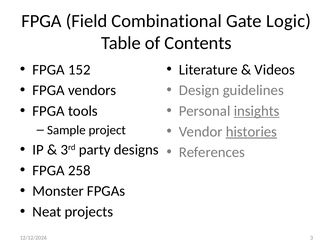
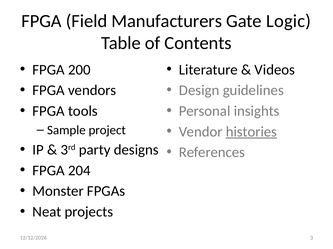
Combinational: Combinational -> Manufacturers (167, 21)
152: 152 -> 200 (79, 70)
insights underline: present -> none (257, 111)
258: 258 -> 204 (79, 171)
